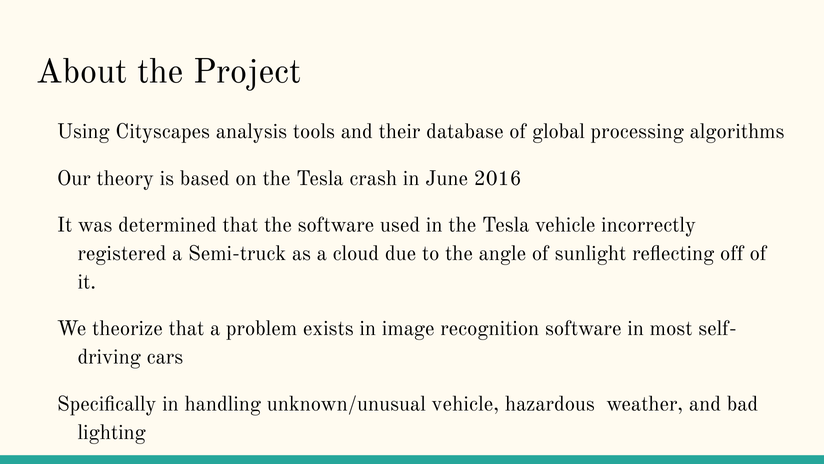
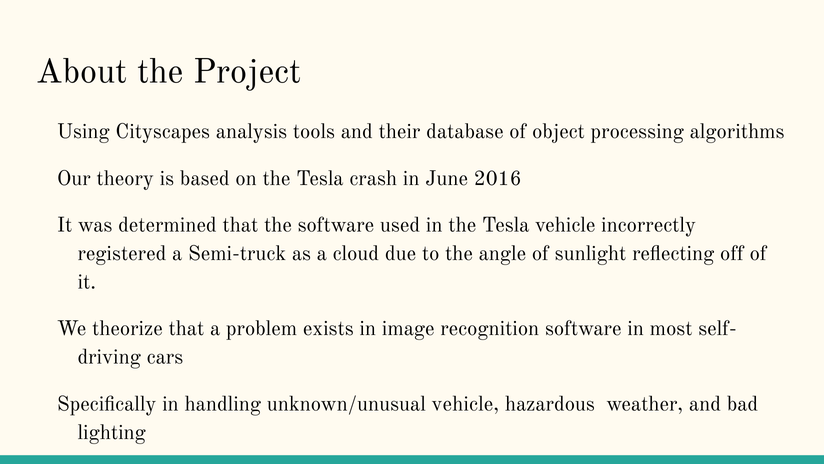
global: global -> object (558, 131)
